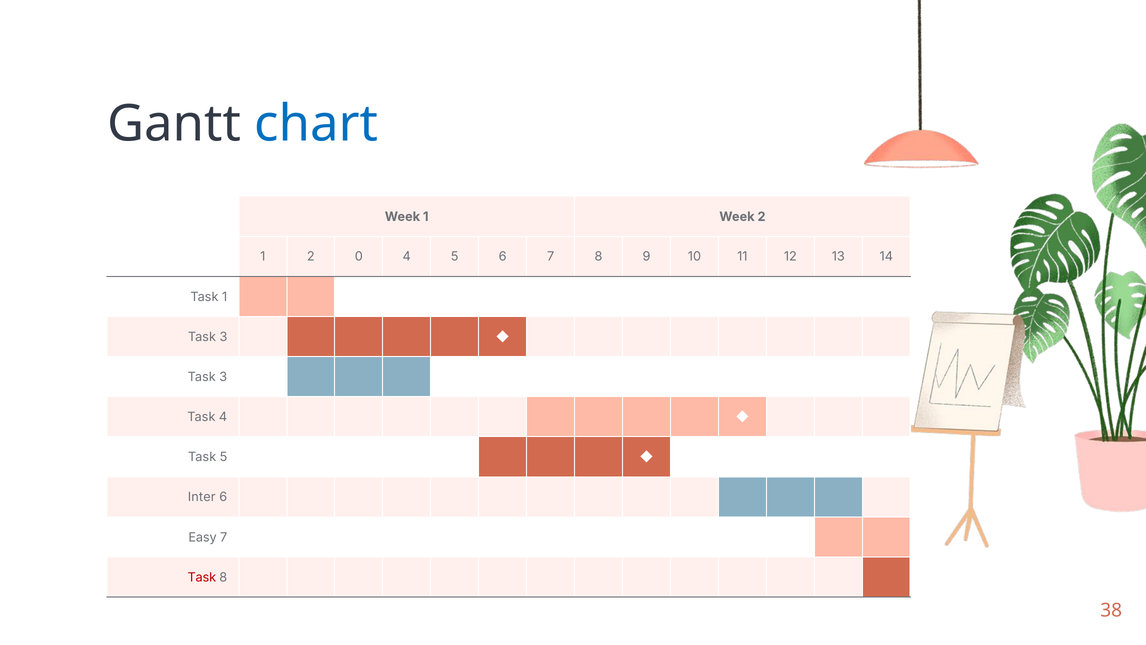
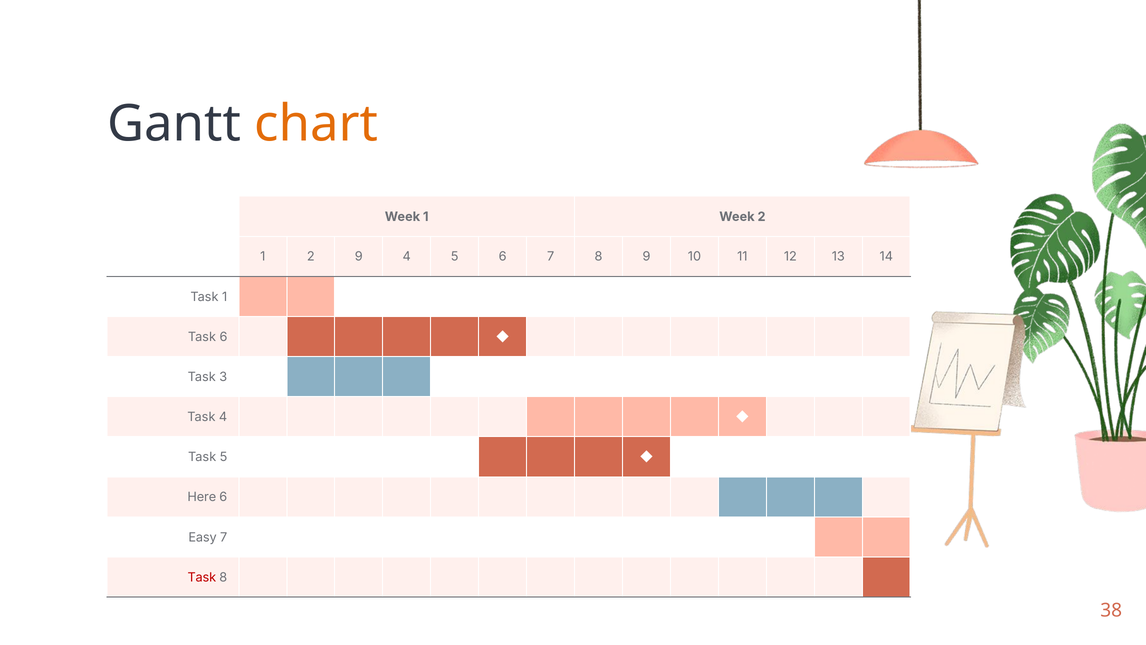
chart colour: blue -> orange (316, 124)
2 0: 0 -> 9 (359, 257)
3: 3 -> 6 (224, 337)
Inter: Inter -> Here (202, 497)
